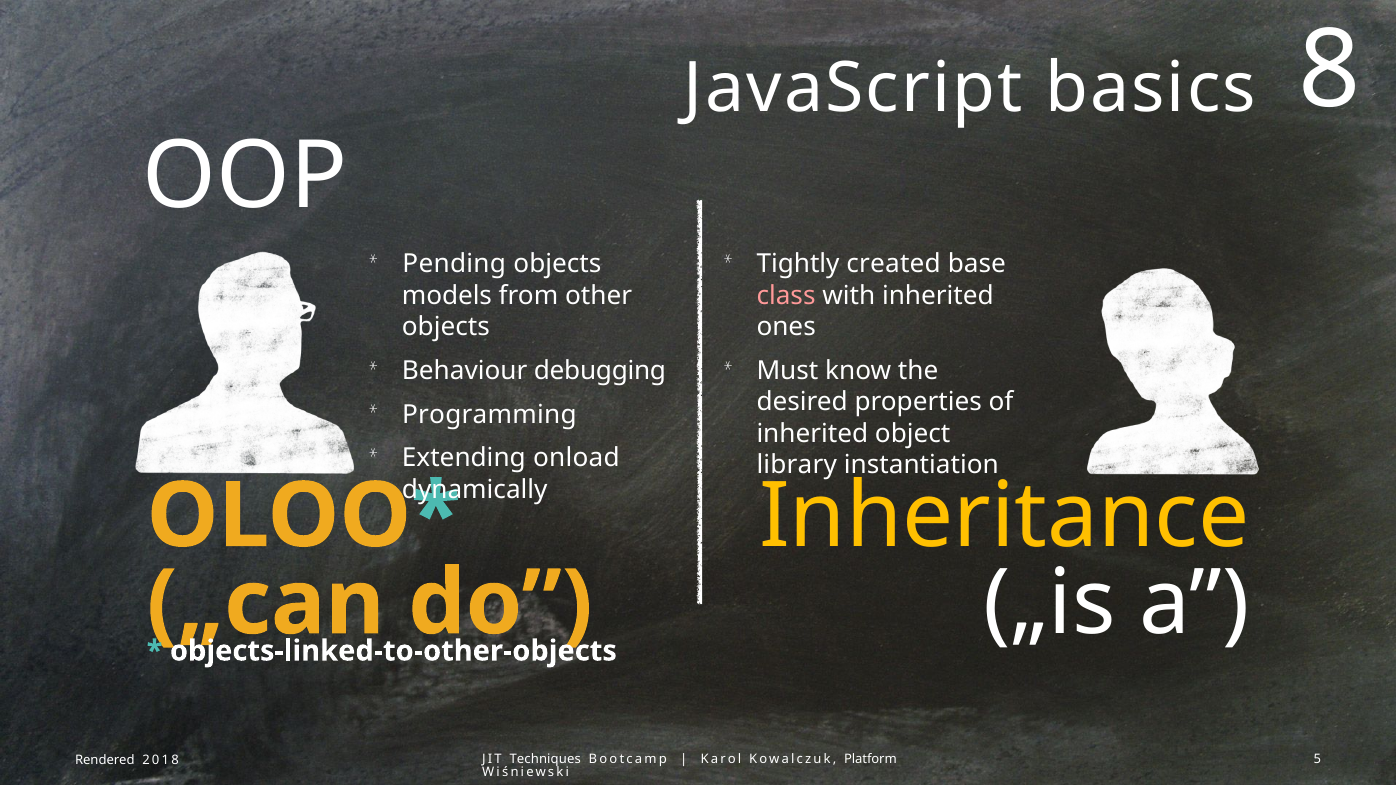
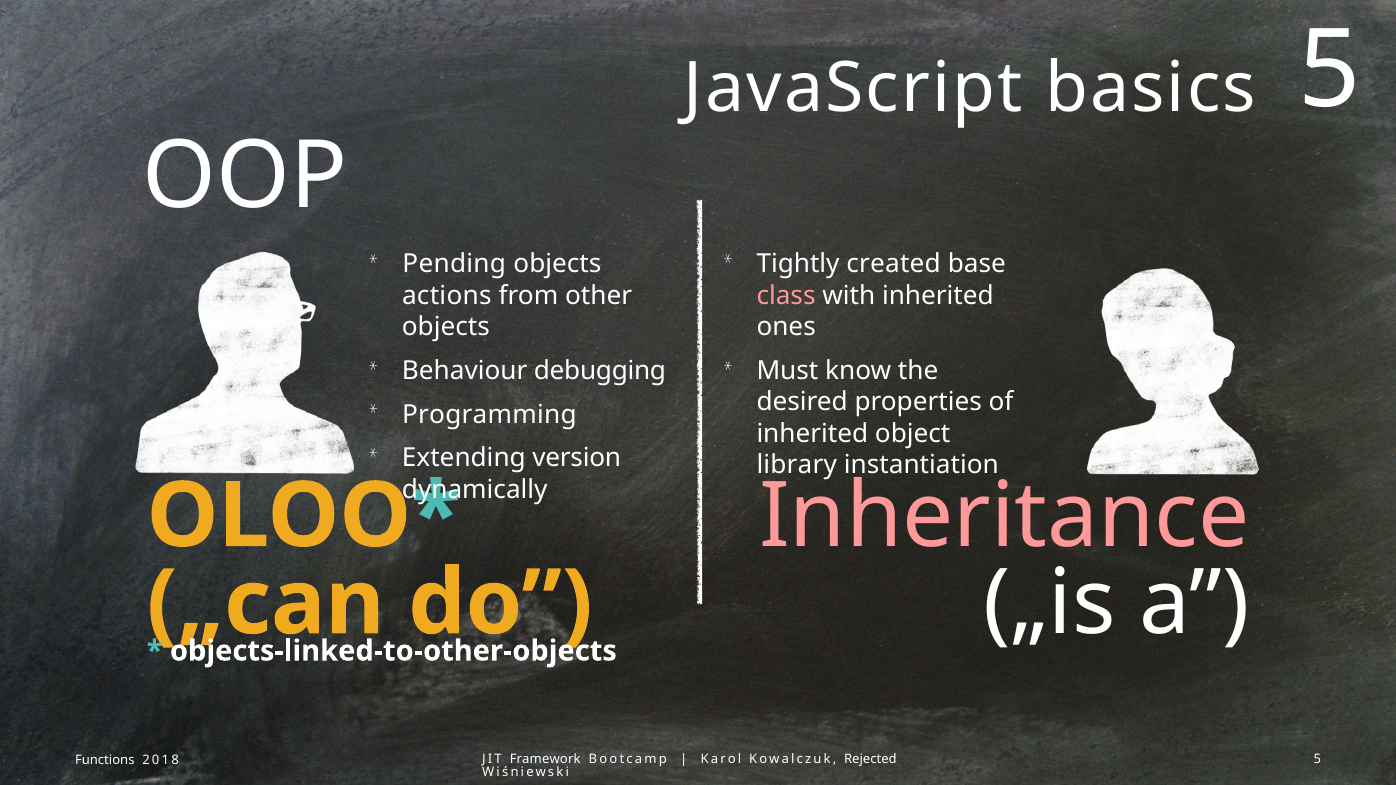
basics 8: 8 -> 5 (1329, 70)
models: models -> actions (447, 296)
onload: onload -> version (577, 458)
Inheritance colour: yellow -> pink (1004, 516)
Techniques: Techniques -> Framework (545, 759)
Platform: Platform -> Rejected (870, 759)
Rendered: Rendered -> Functions (105, 760)
